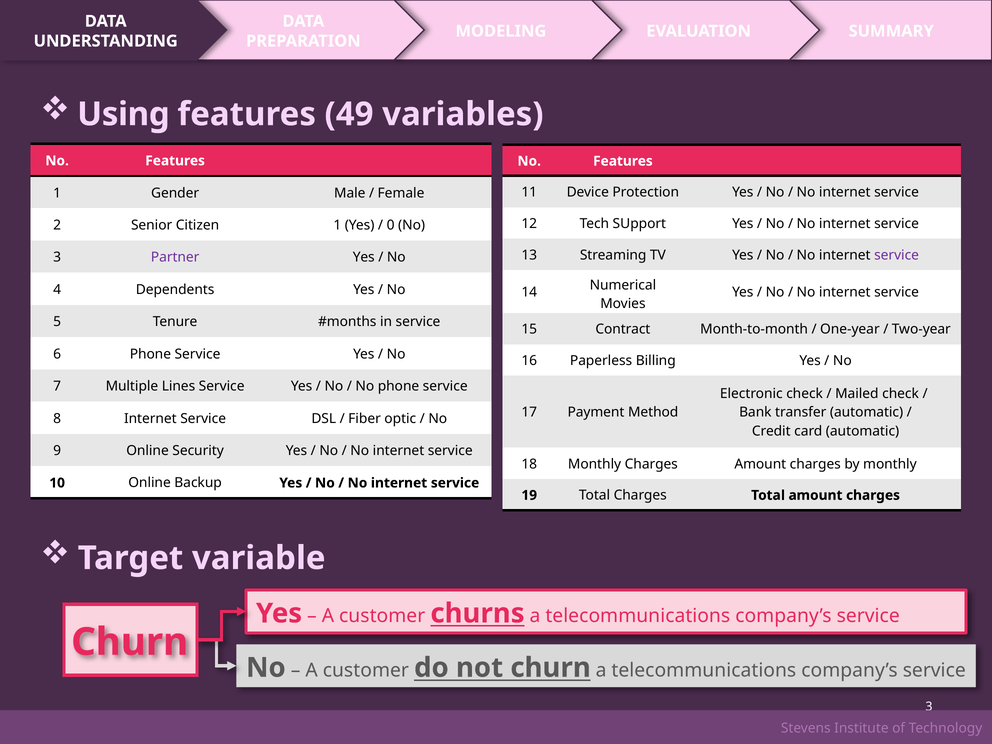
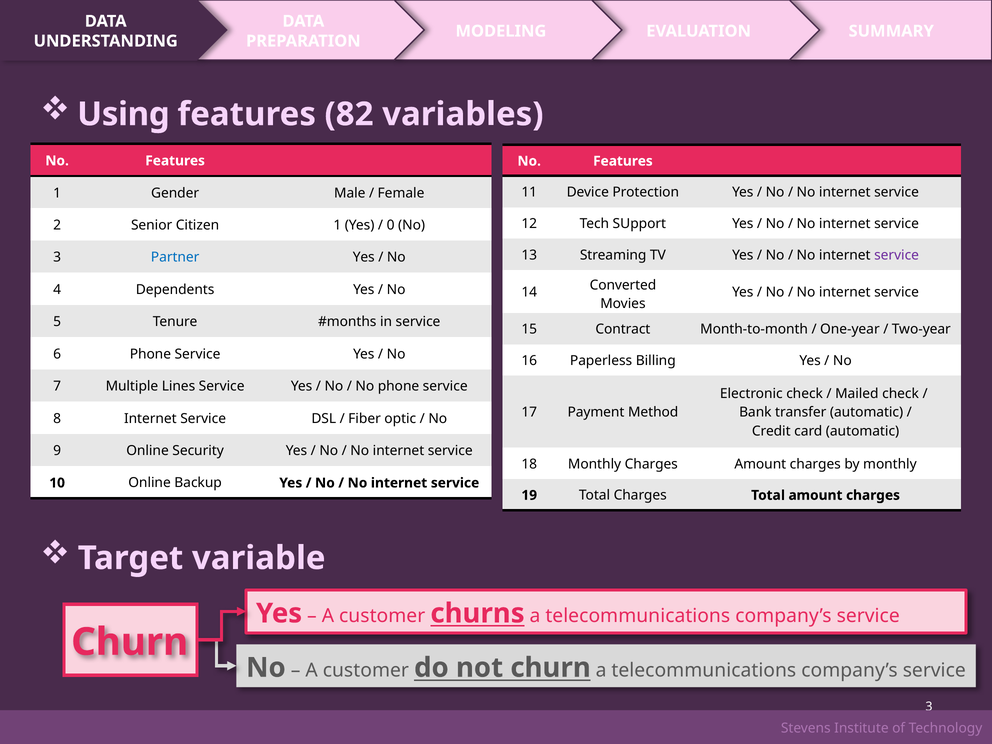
49: 49 -> 82 (349, 114)
Partner colour: purple -> blue (175, 257)
Numerical: Numerical -> Converted (623, 285)
